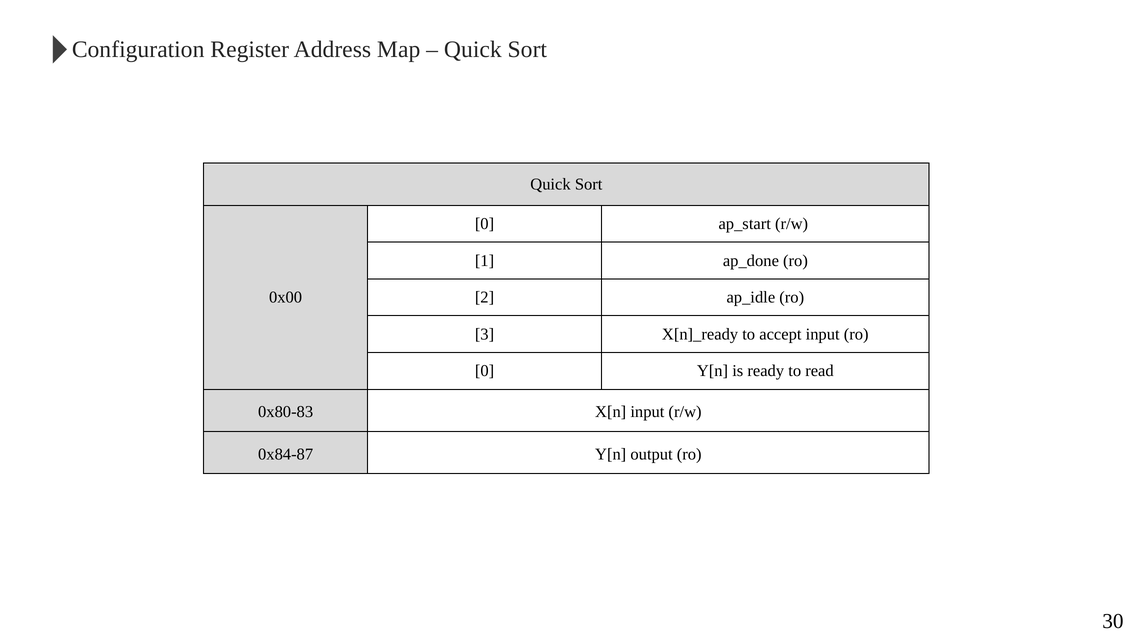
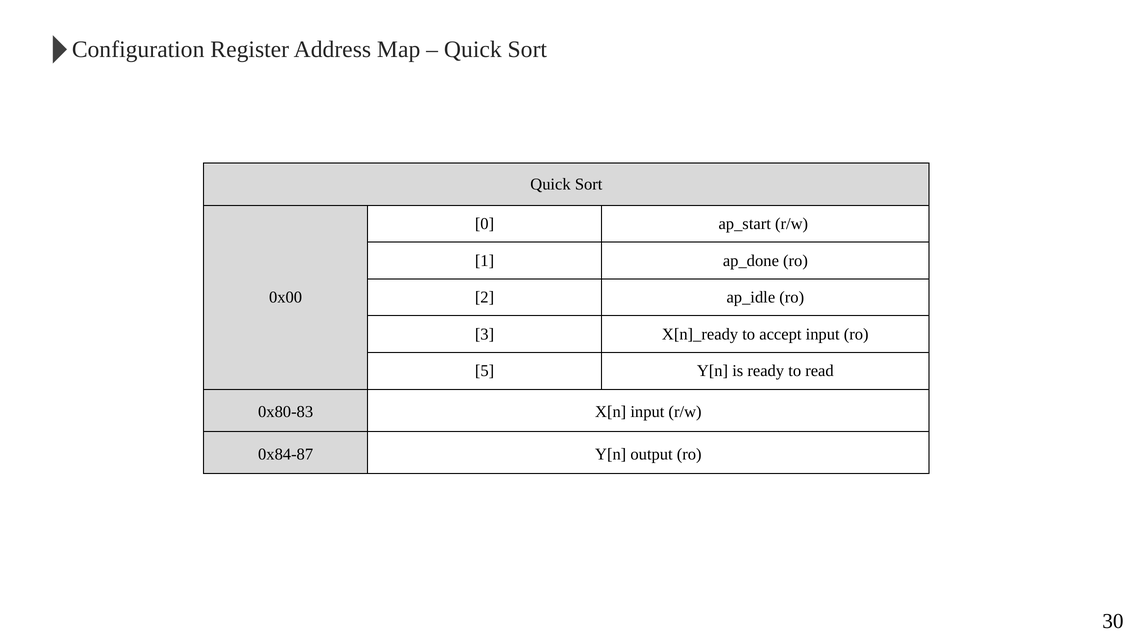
0: 0 -> 5 (485, 371)
